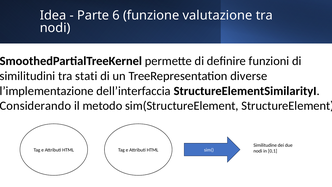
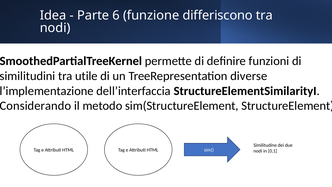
valutazione: valutazione -> differiscono (218, 15)
stati: stati -> utile (86, 76)
